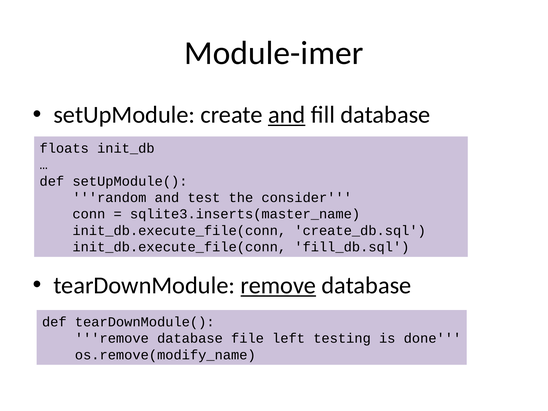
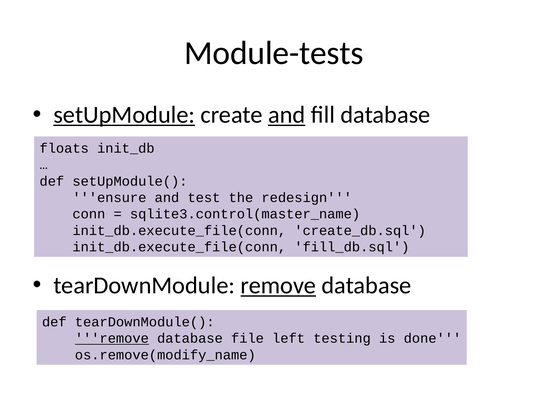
Module-imer: Module-imer -> Module-tests (274, 53)
setUpModule underline: none -> present (124, 115)
random: random -> ensure (109, 198)
consider: consider -> redesign (307, 198)
sqlite3.inserts(master_name: sqlite3.inserts(master_name -> sqlite3.control(master_name (245, 214)
remove underline: none -> present (112, 338)
